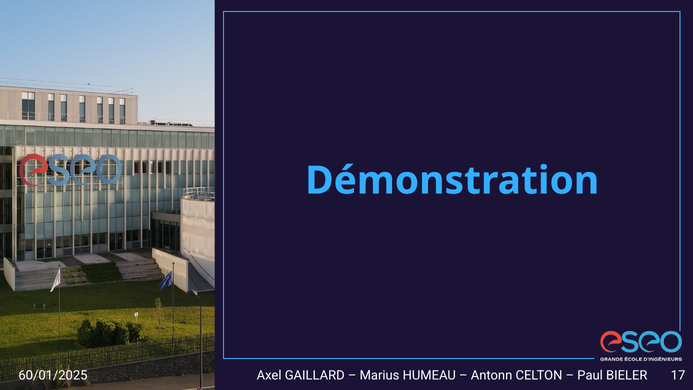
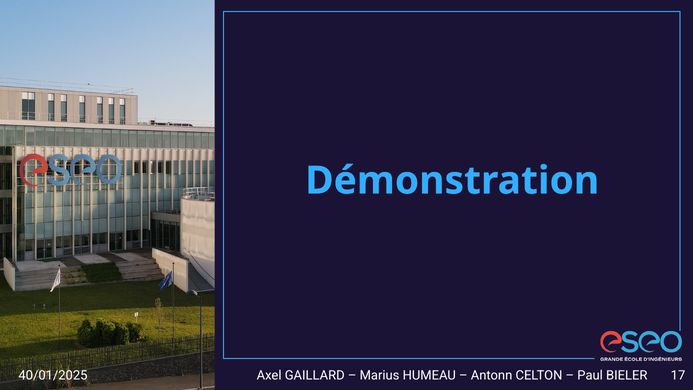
60/01/2025: 60/01/2025 -> 40/01/2025 (53, 375)
